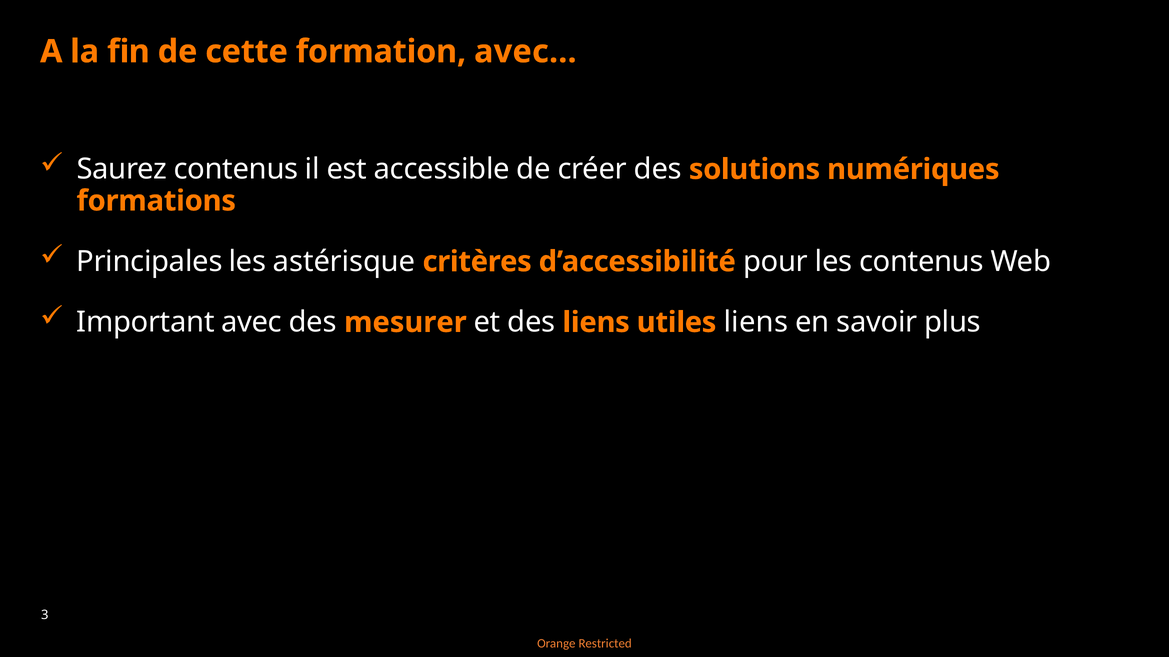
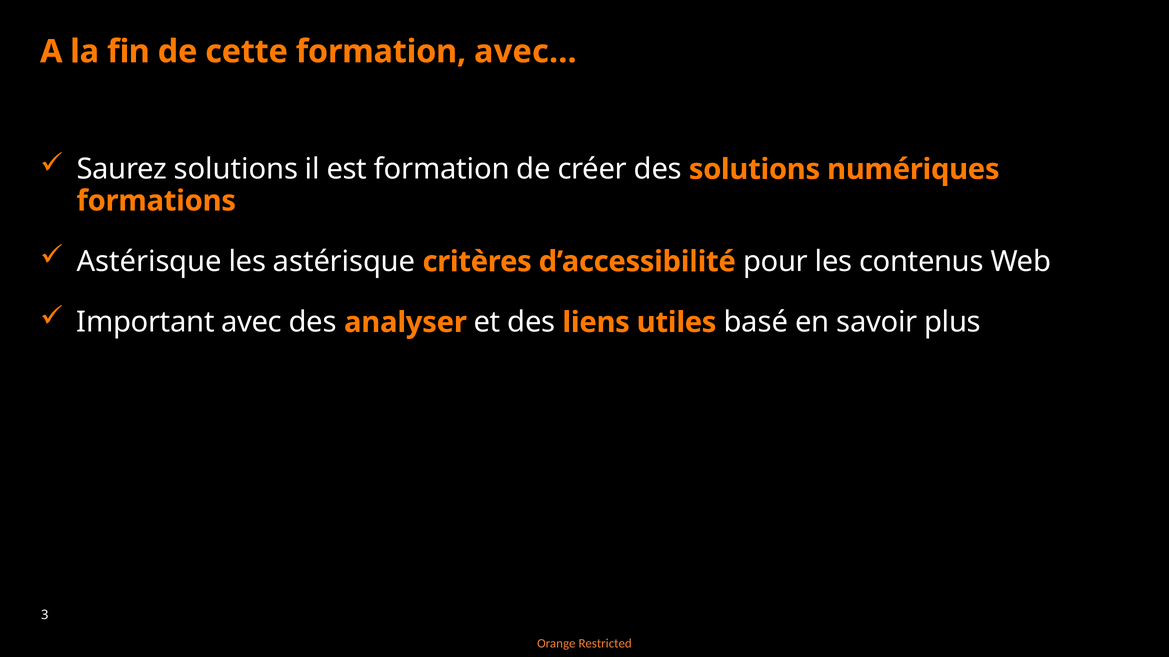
Saurez contenus: contenus -> solutions (236, 169)
est accessible: accessible -> formation (442, 169)
Principales: Principales -> Astérisque (149, 262)
mesurer: mesurer -> analyser (405, 323)
utiles liens: liens -> basé (756, 323)
